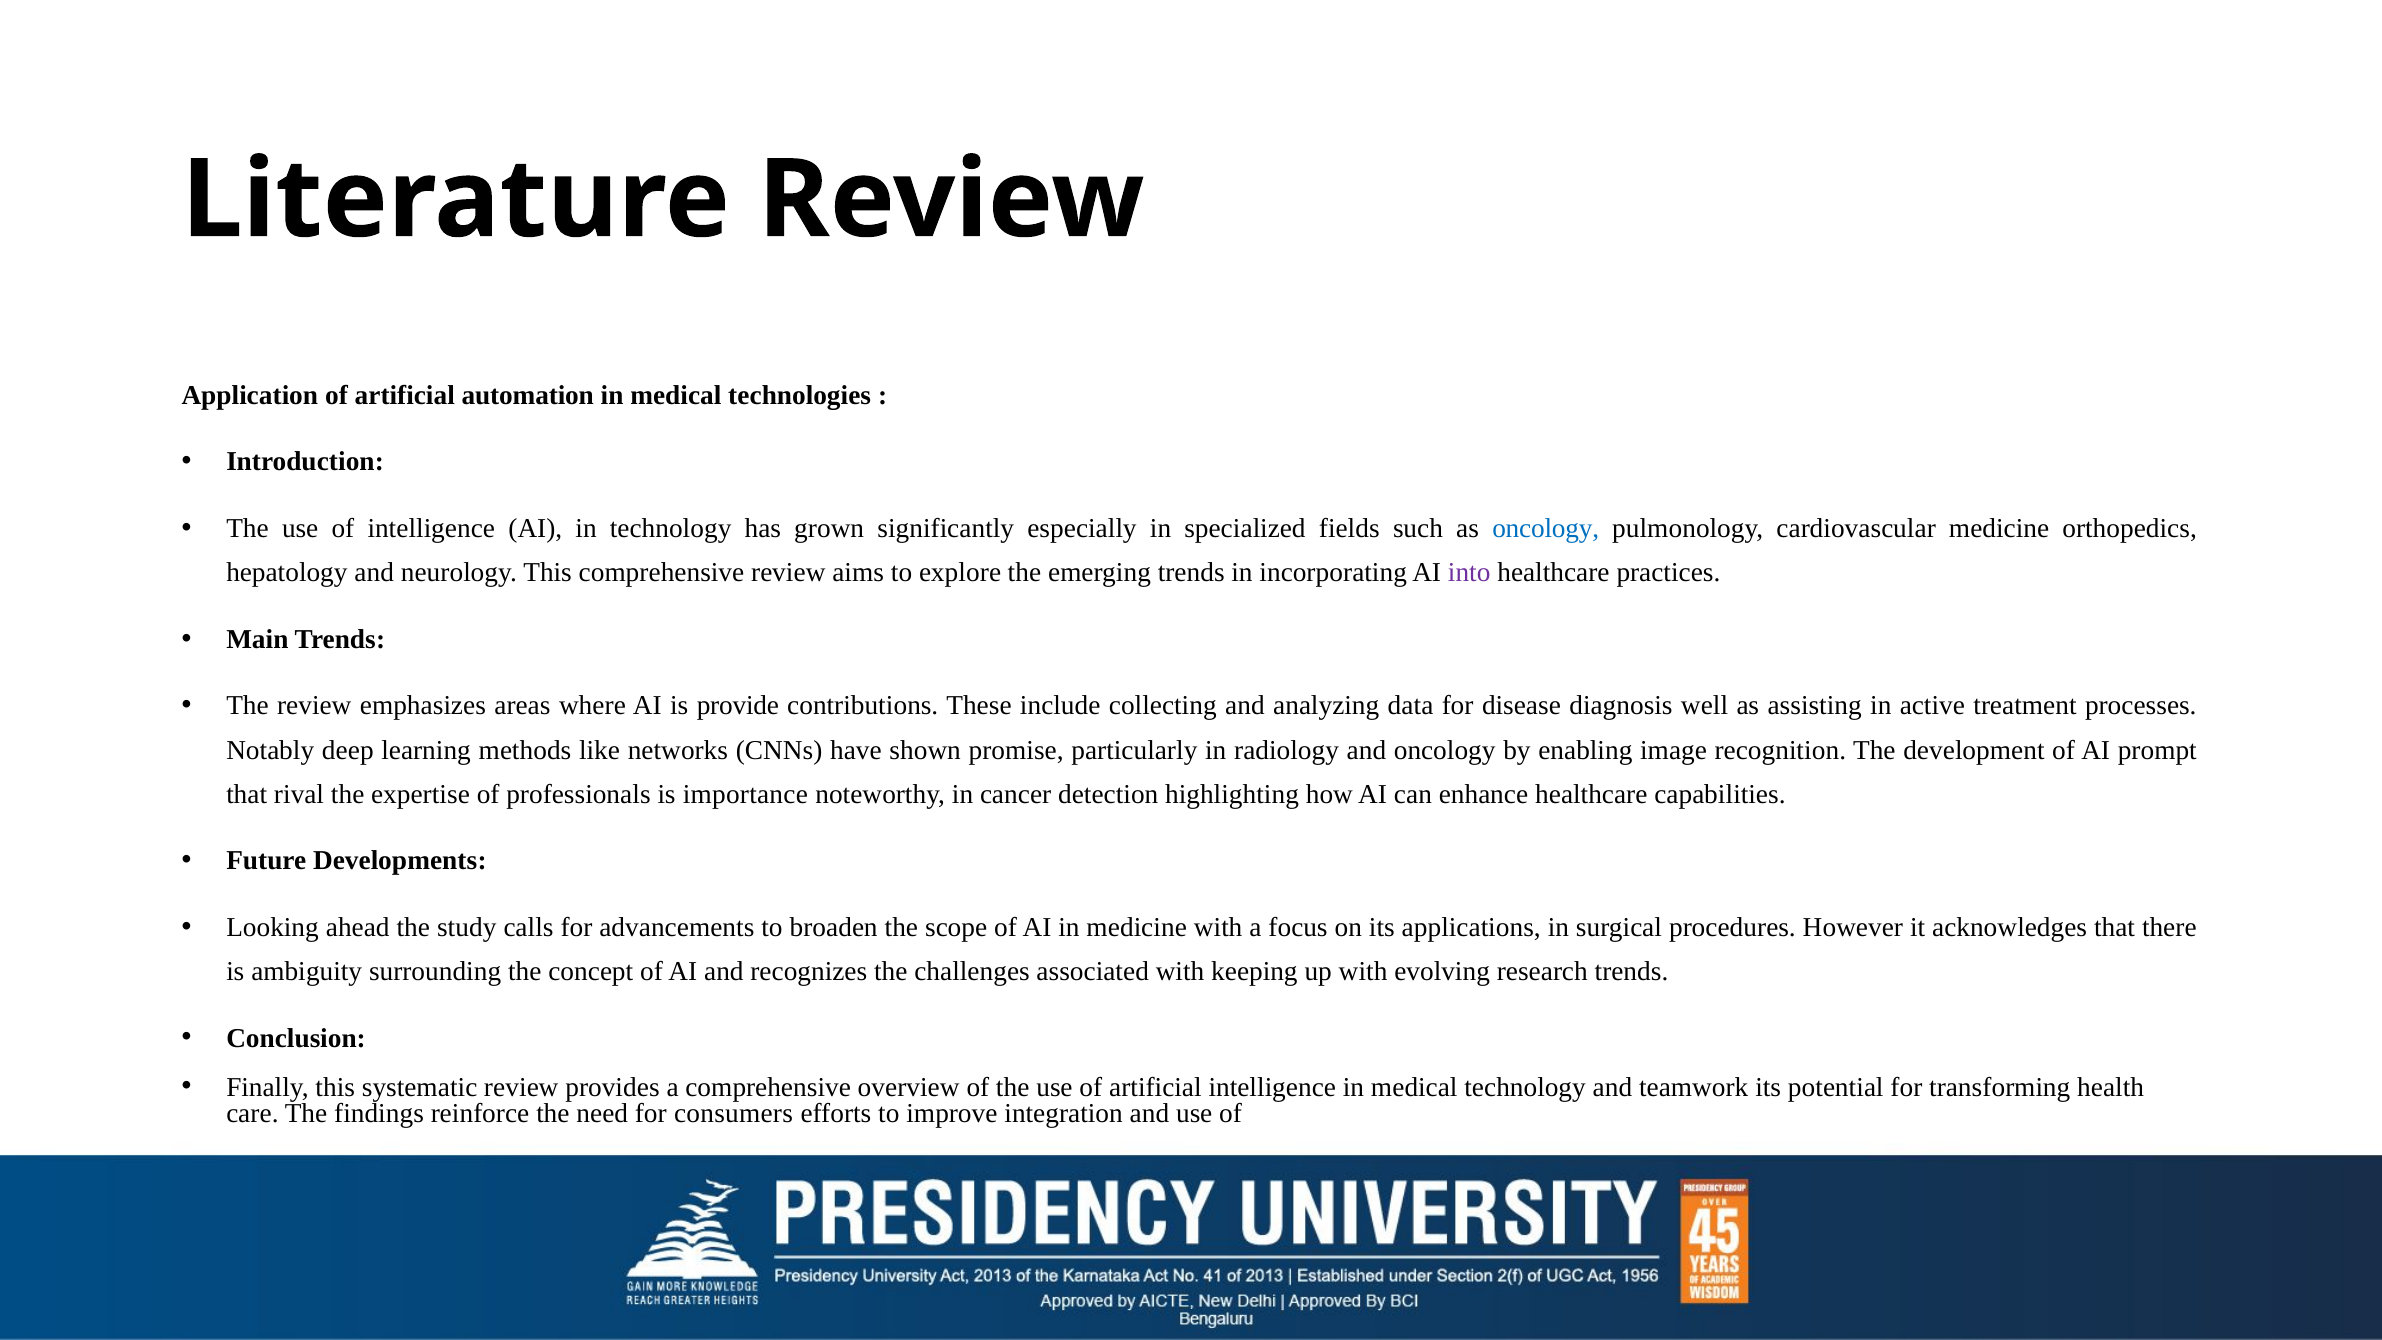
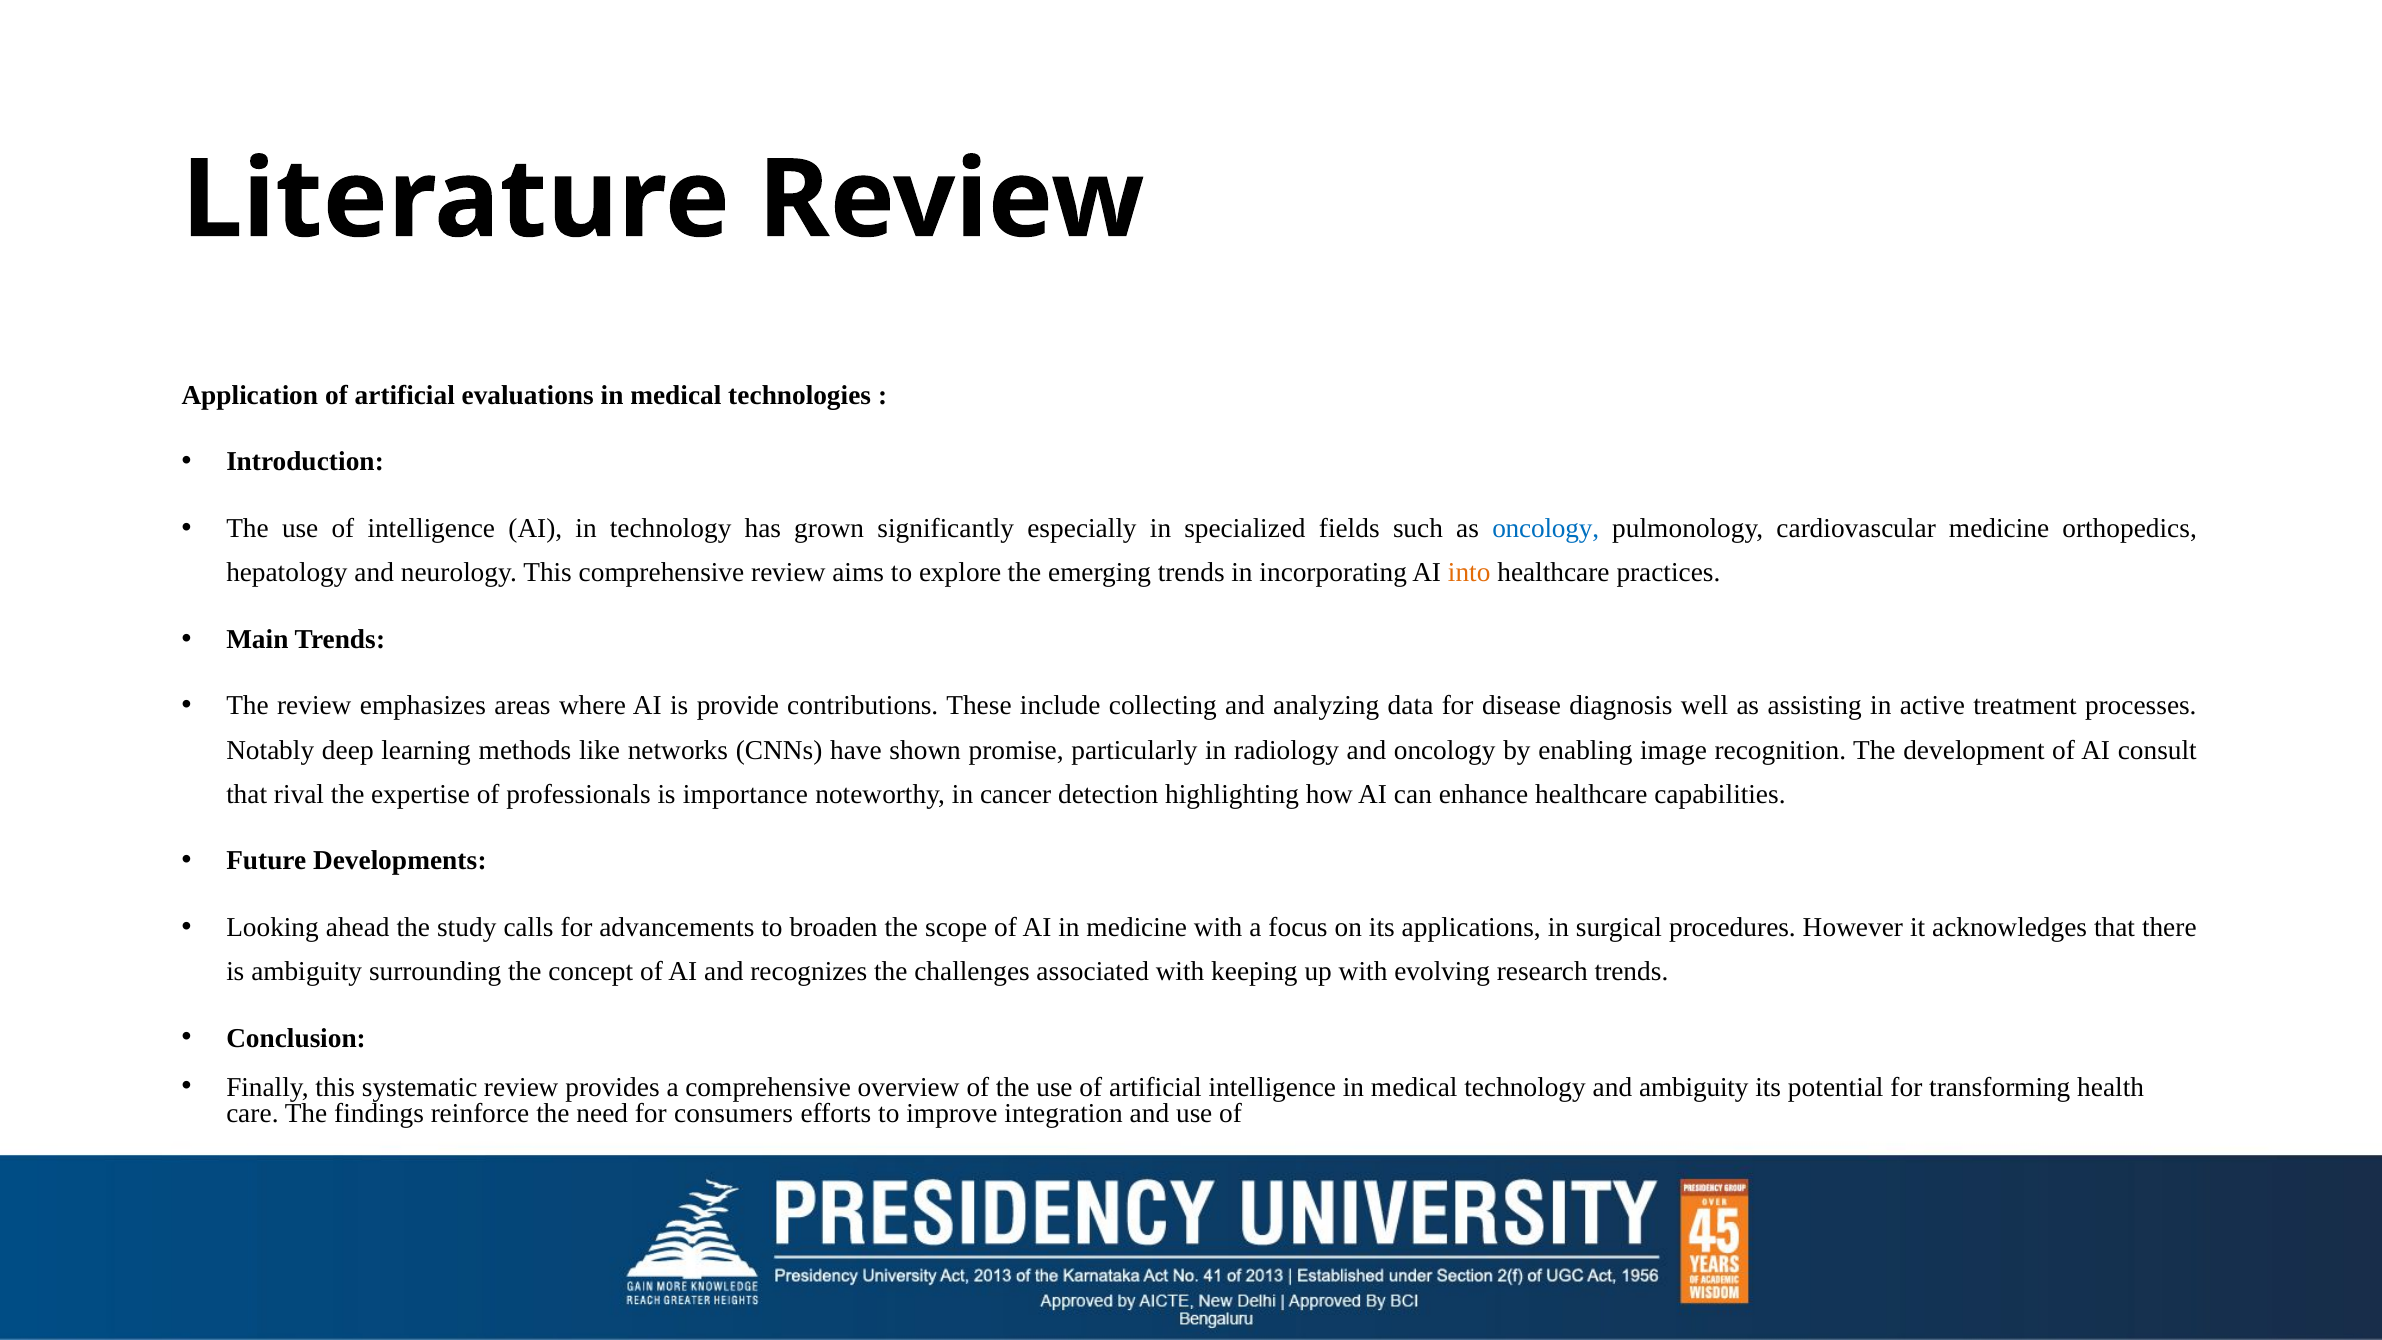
automation: automation -> evaluations (528, 395)
into colour: purple -> orange (1469, 573)
prompt: prompt -> consult (2157, 750)
and teamwork: teamwork -> ambiguity (1694, 1087)
